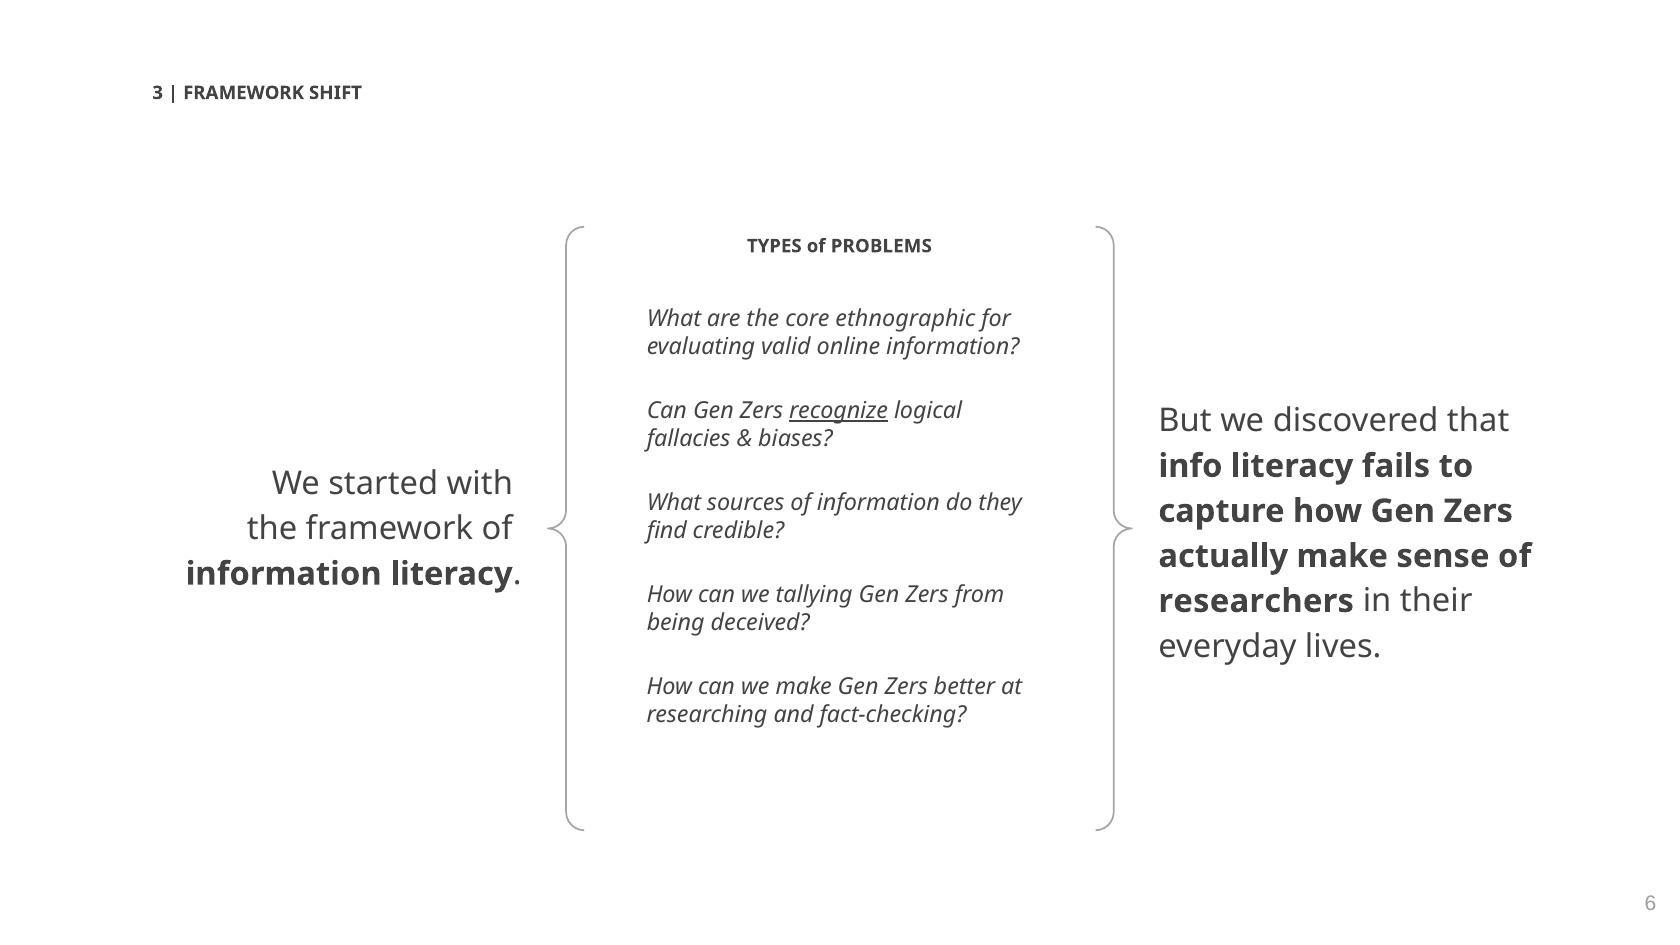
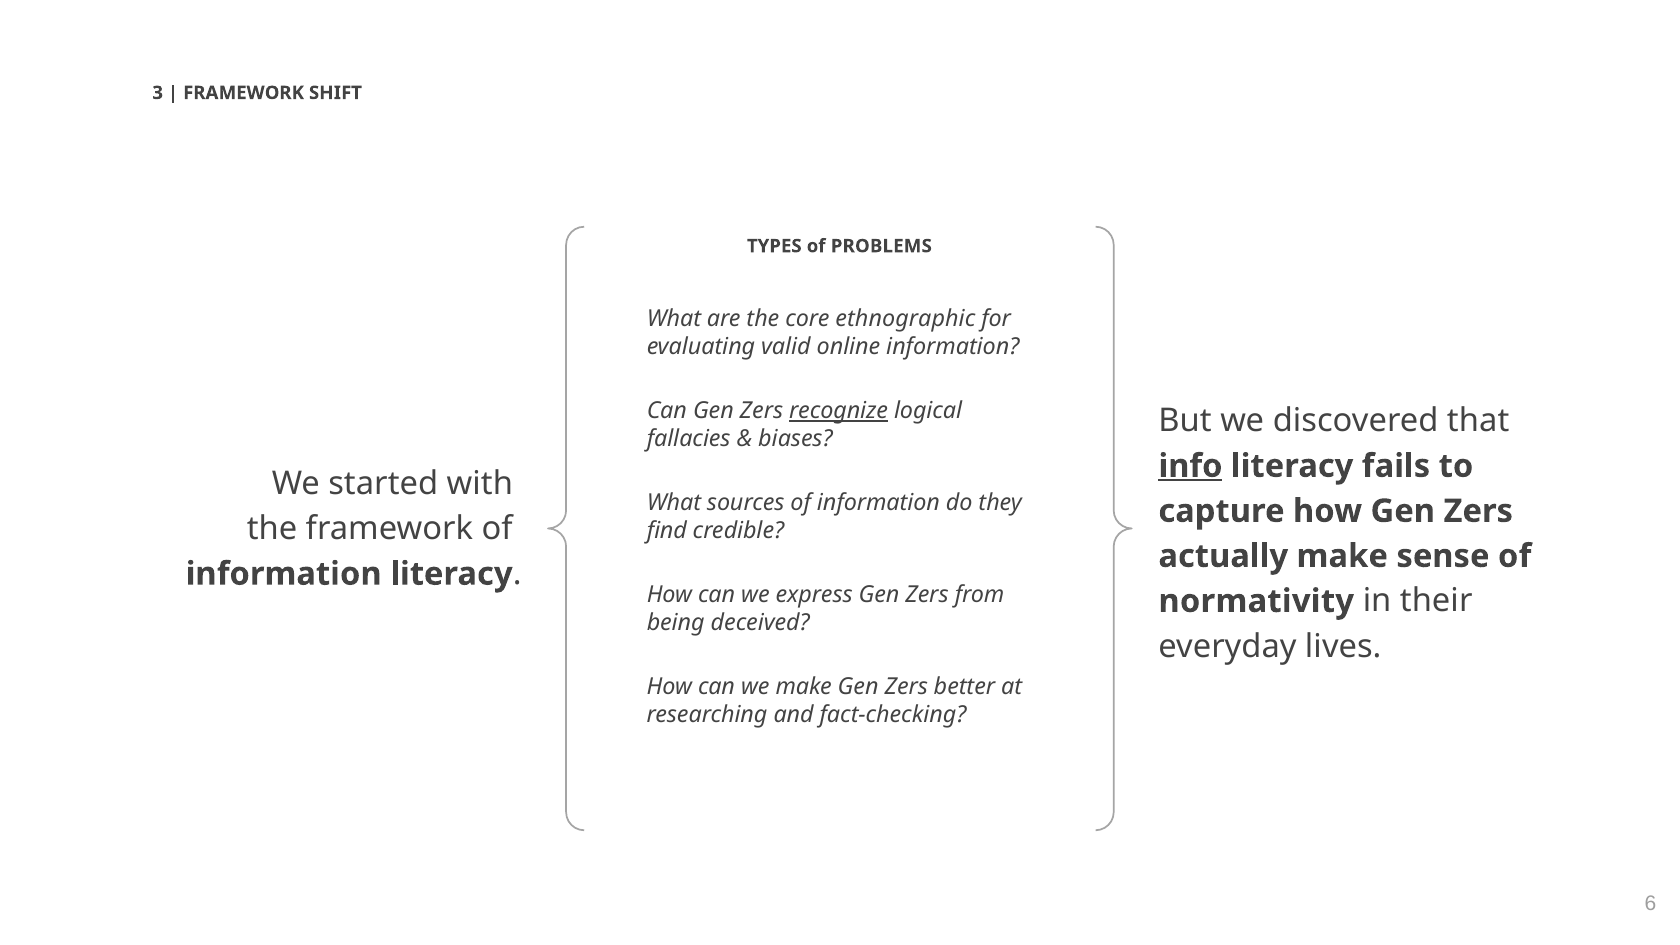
info underline: none -> present (1190, 466)
tallying: tallying -> express (814, 595)
researchers: researchers -> normativity (1256, 601)
